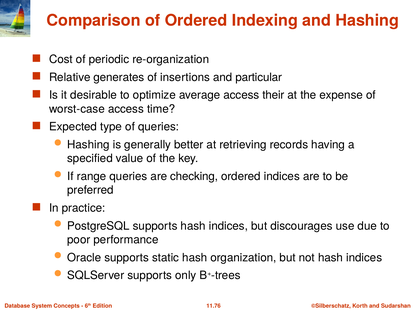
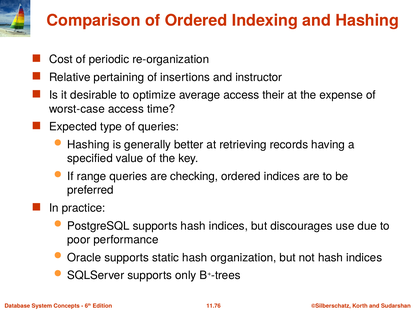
generates: generates -> pertaining (119, 77)
particular: particular -> instructor (259, 77)
